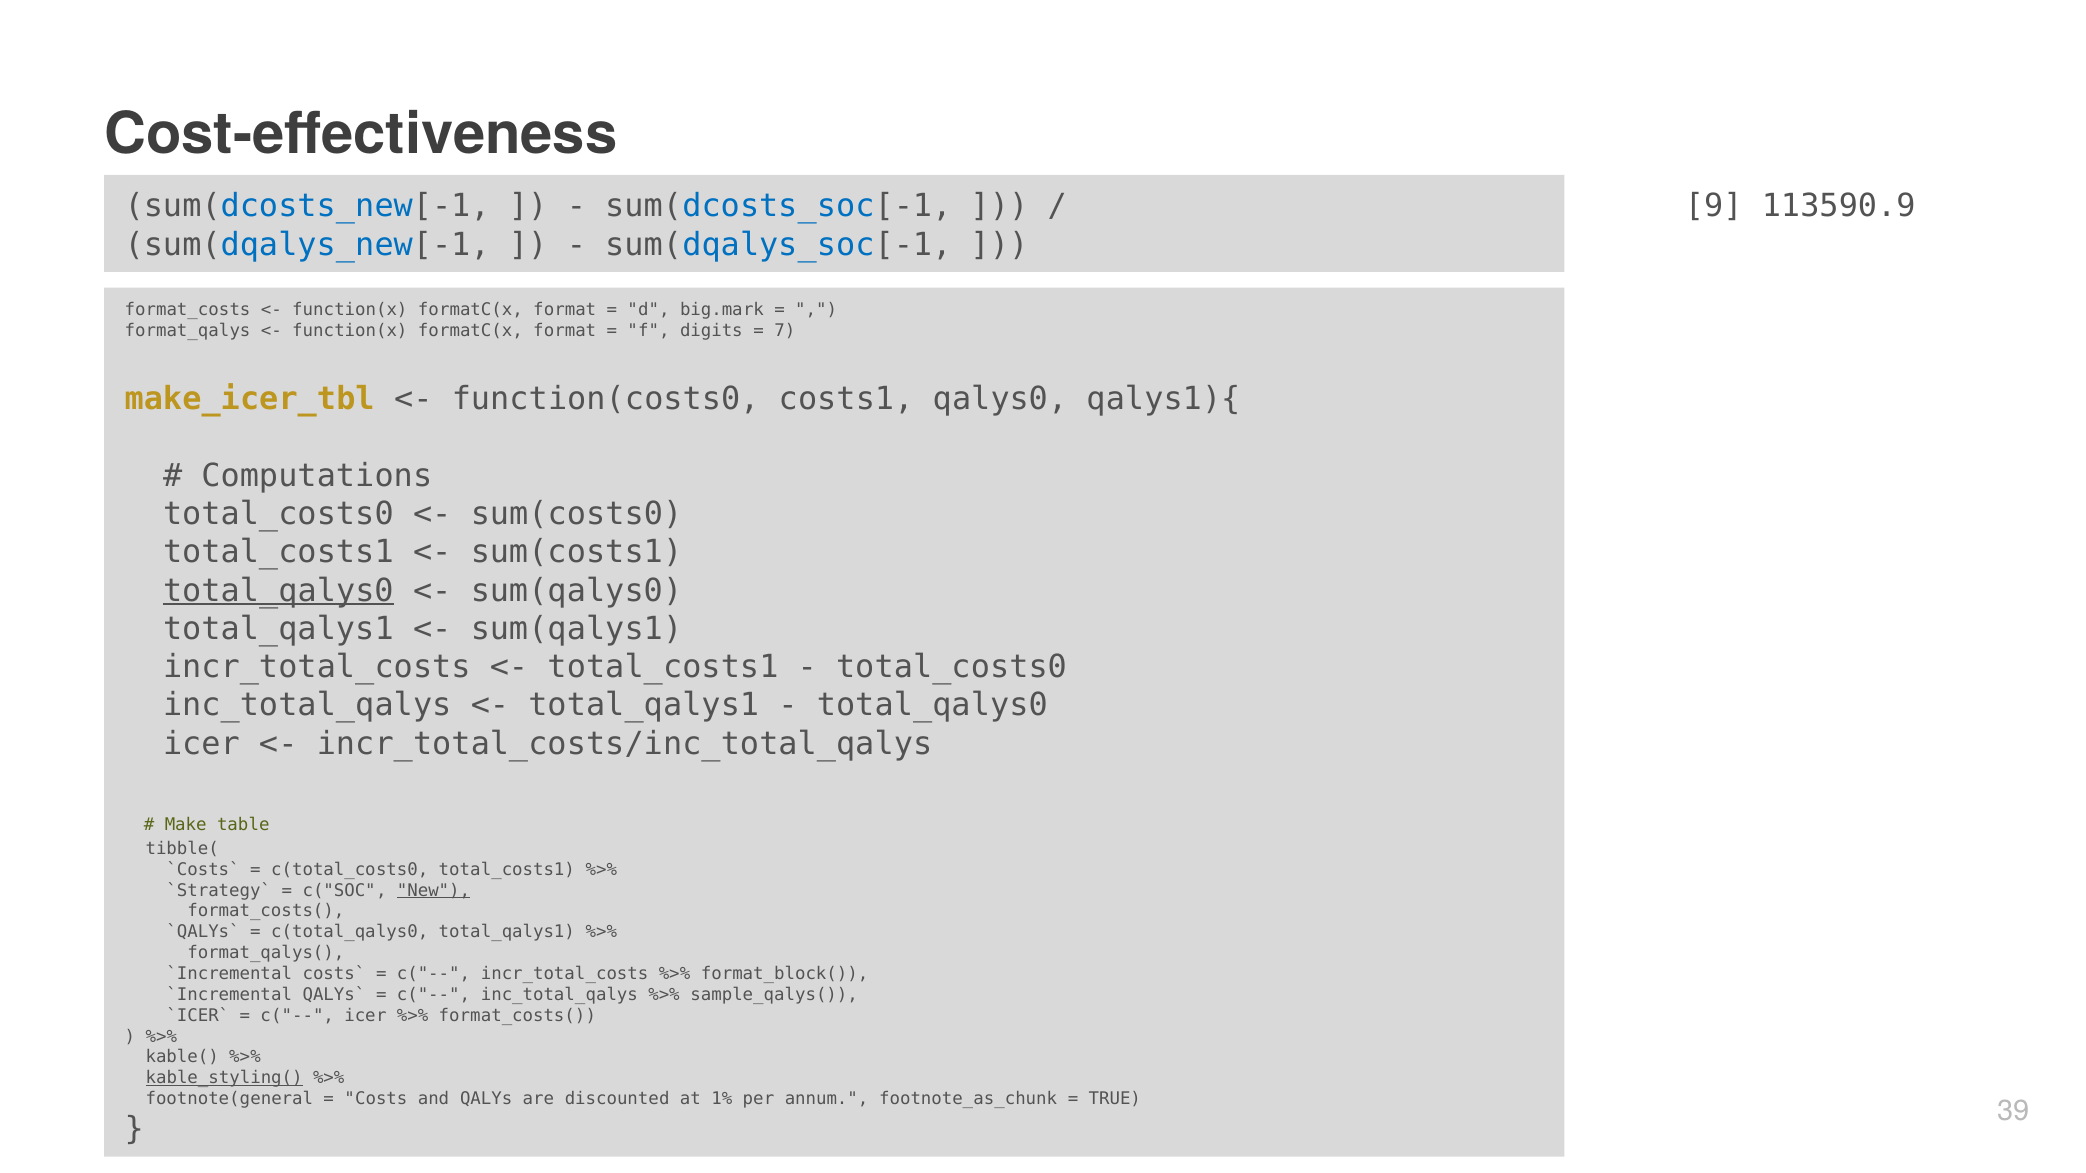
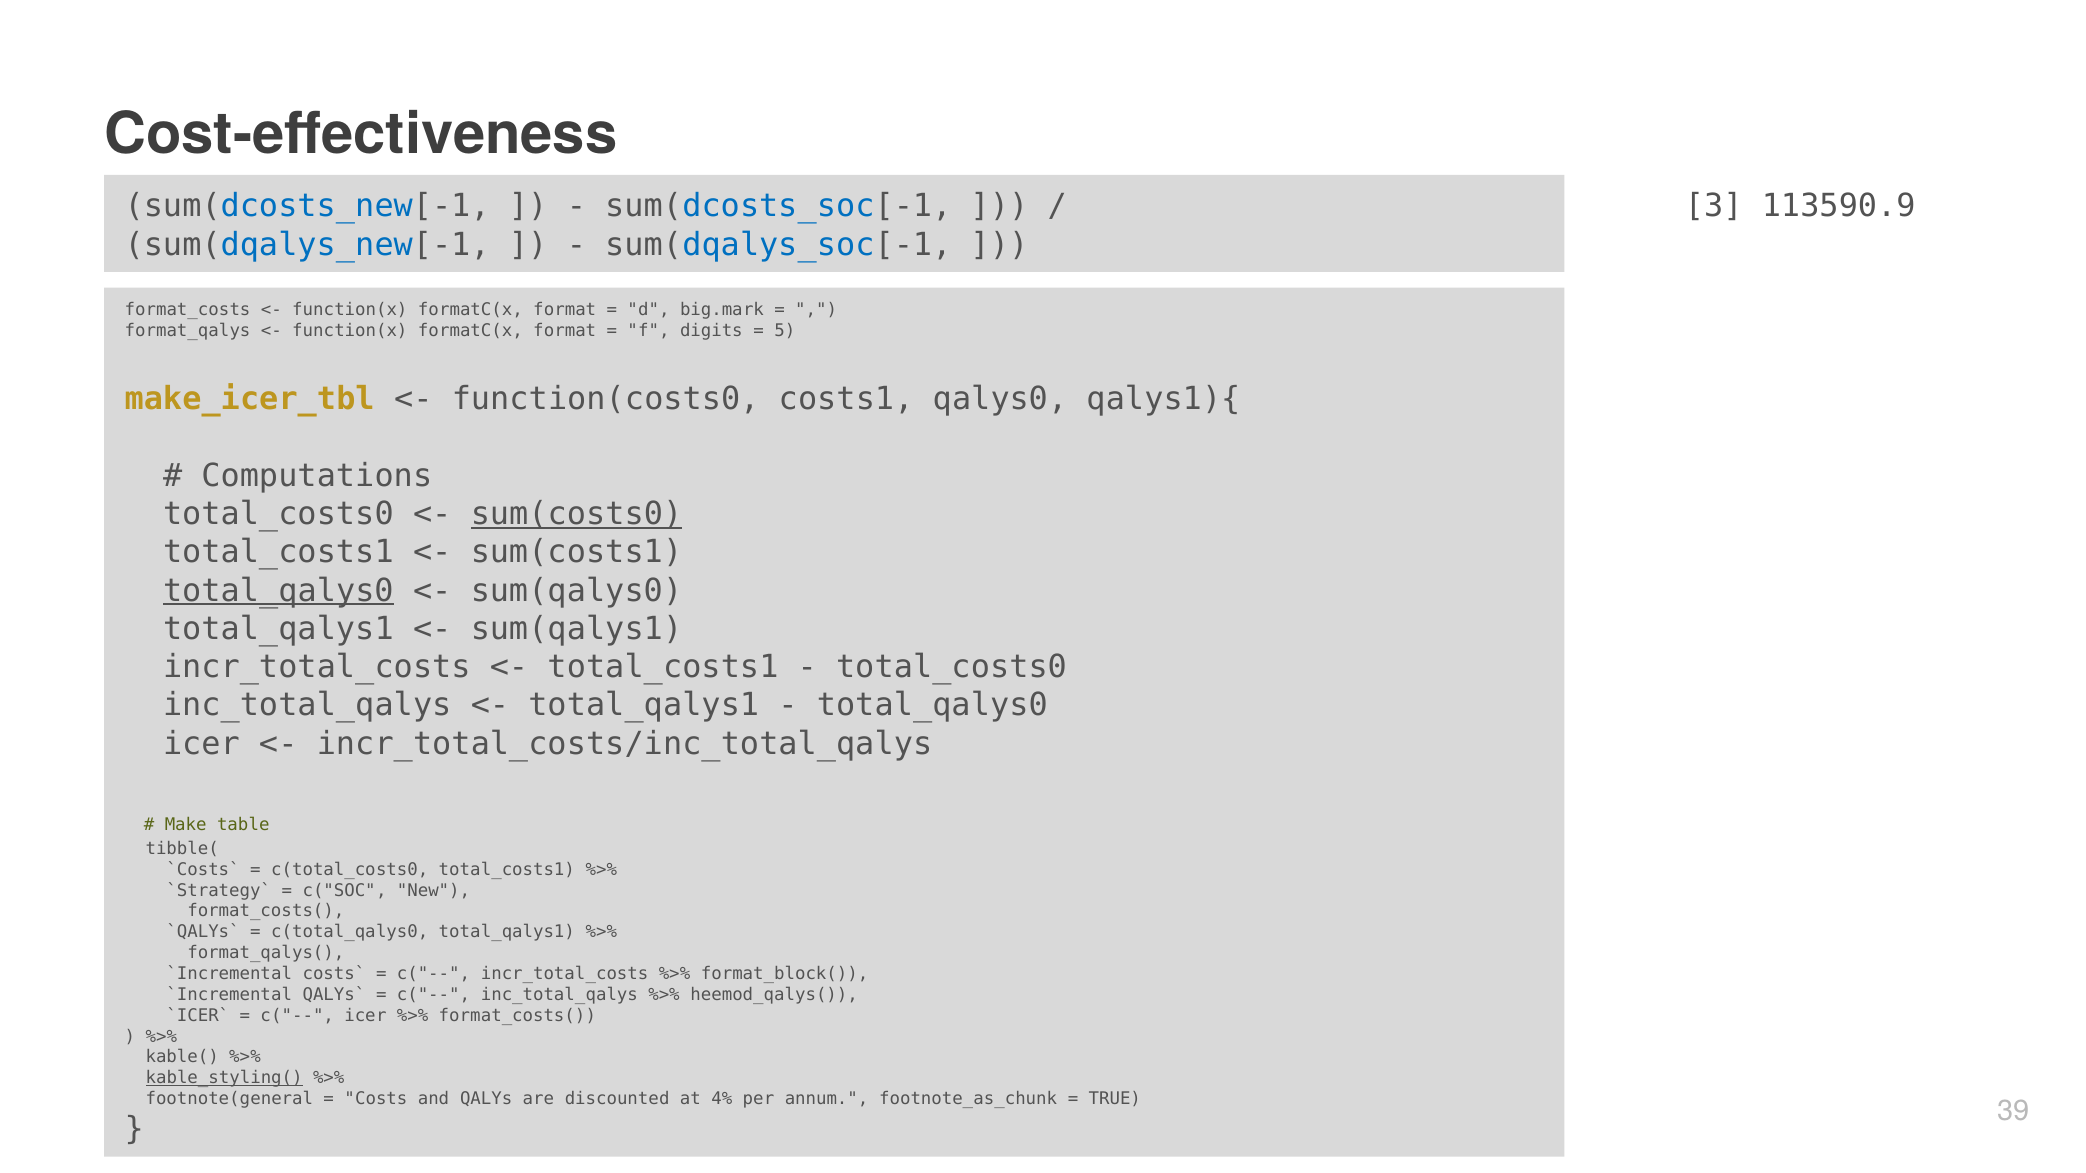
9: 9 -> 3 (1714, 207)
7: 7 -> 5 (785, 331)
sum(costs0 underline: none -> present (577, 514)
New underline: present -> none (433, 891)
sample_qalys(: sample_qalys( -> heemod_qalys( (774, 995)
1%: 1% -> 4% (722, 1099)
